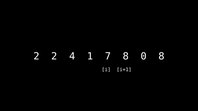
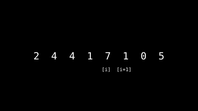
2 2: 2 -> 4 (54, 56)
7 8: 8 -> 1 (126, 56)
0 8: 8 -> 5 (161, 56)
